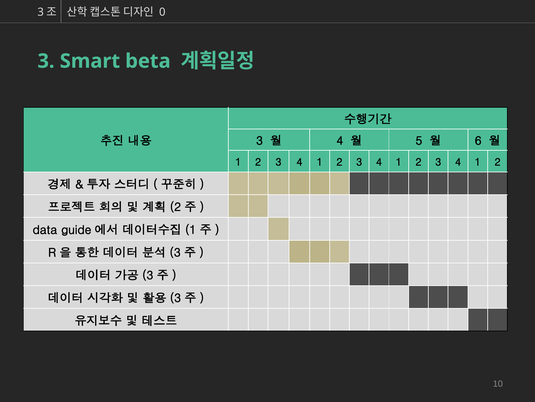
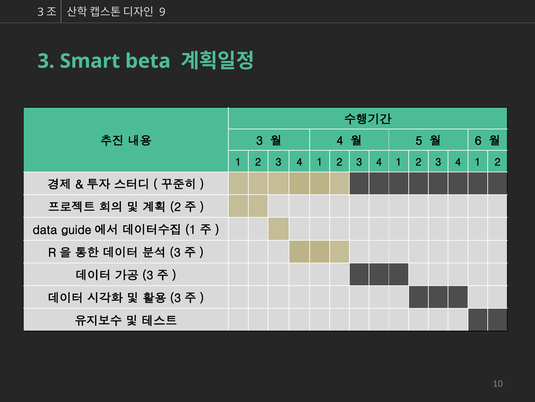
0: 0 -> 9 (162, 12)
